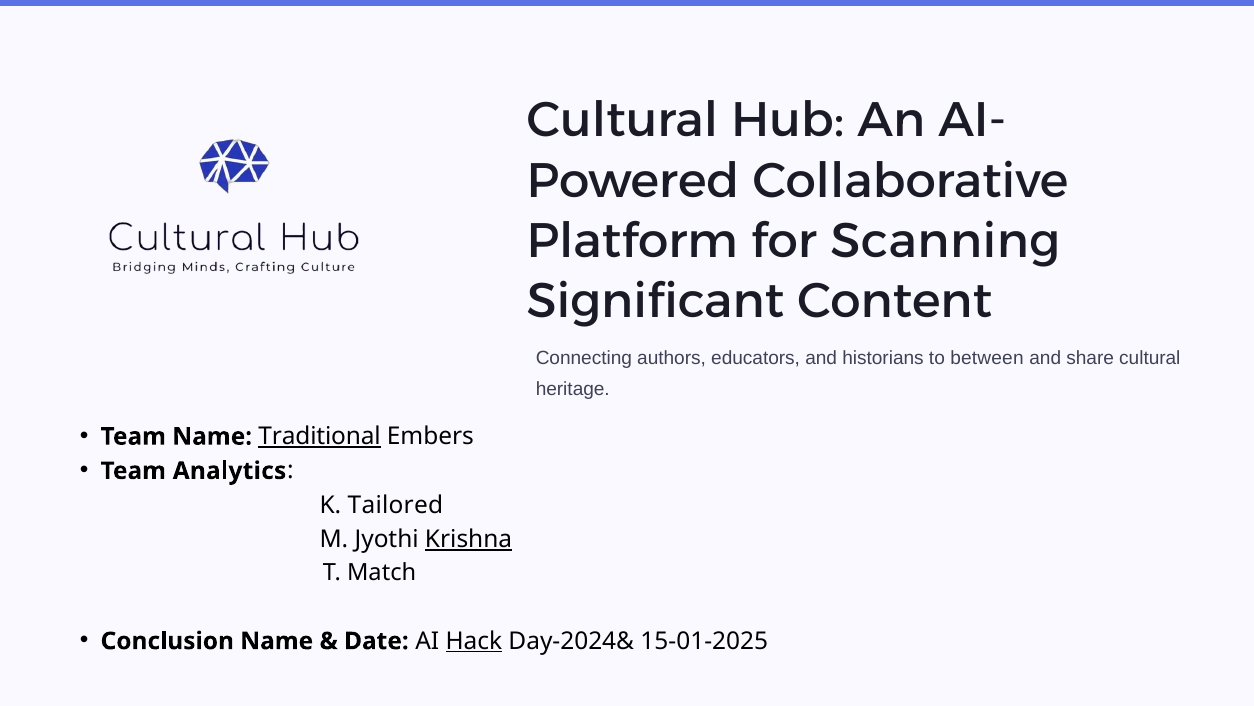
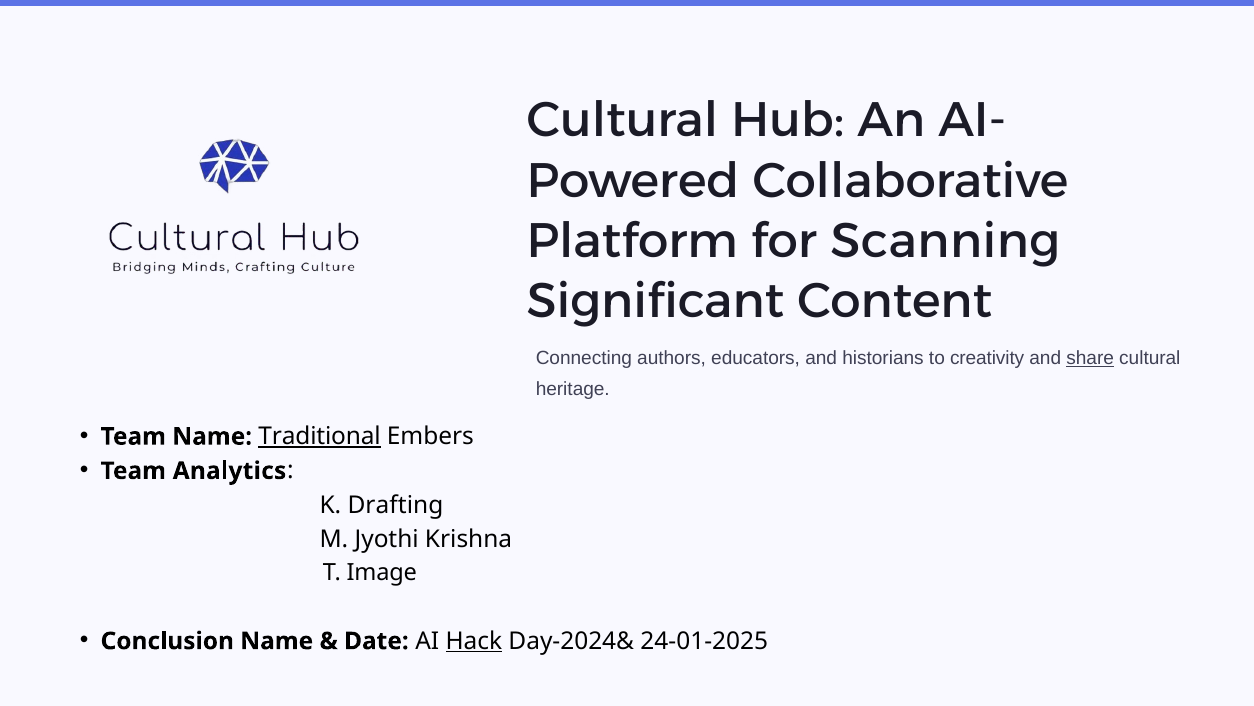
between: between -> creativity (987, 358)
share underline: none -> present (1090, 358)
Tailored: Tailored -> Drafting (395, 505)
Krishna underline: present -> none (469, 539)
Match: Match -> Image (382, 573)
15-01-2025: 15-01-2025 -> 24-01-2025 (704, 641)
